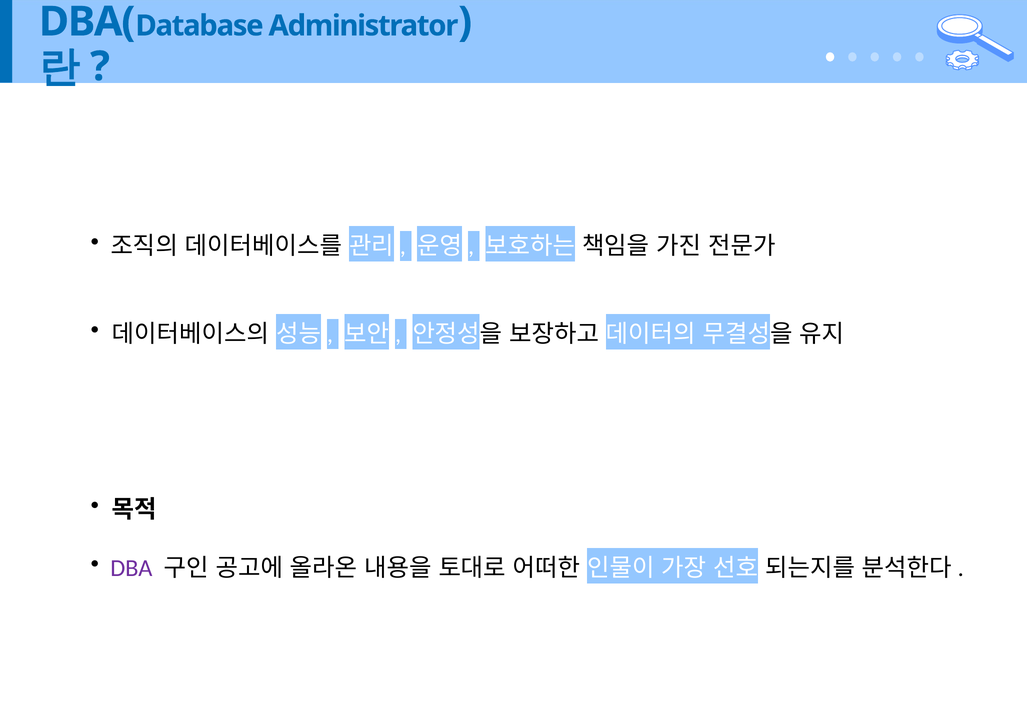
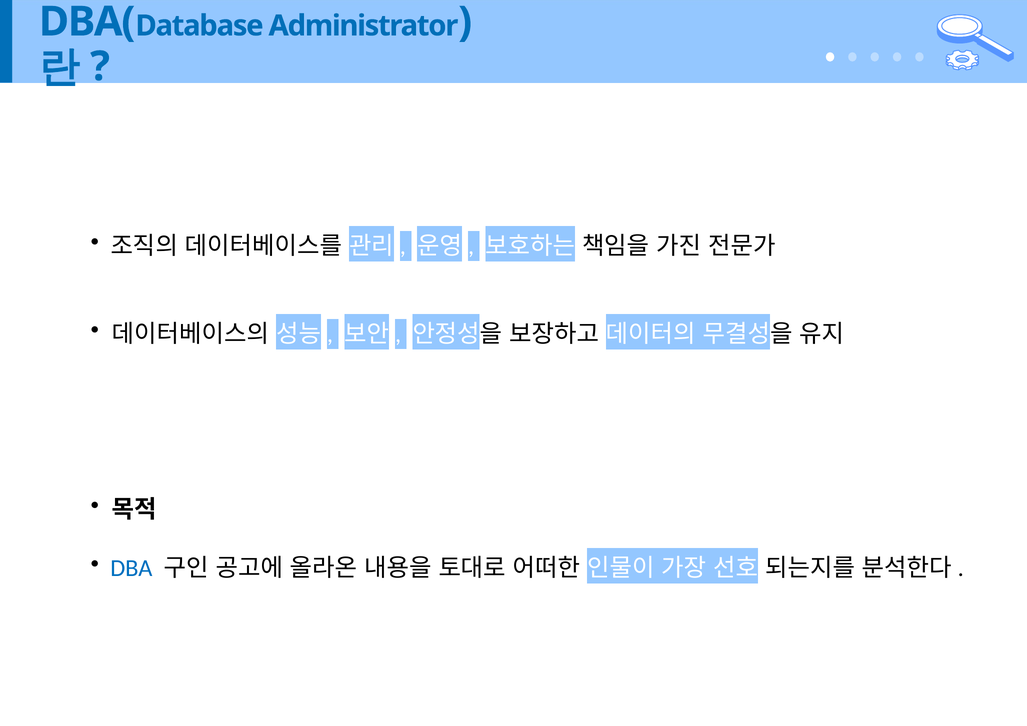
DBA colour: purple -> blue (131, 569)
